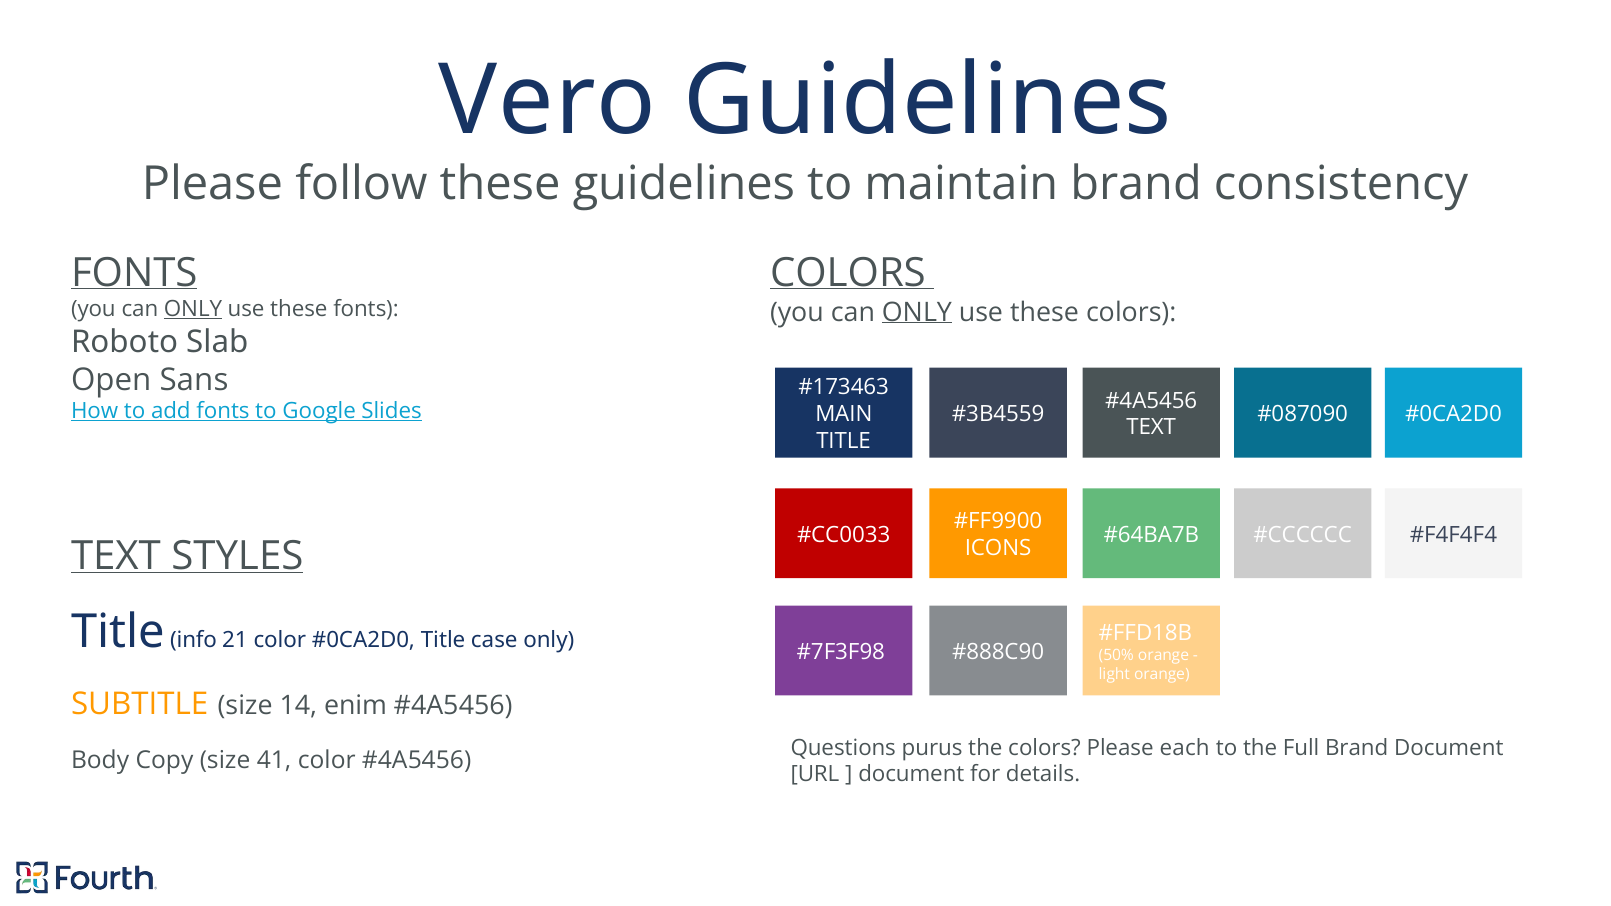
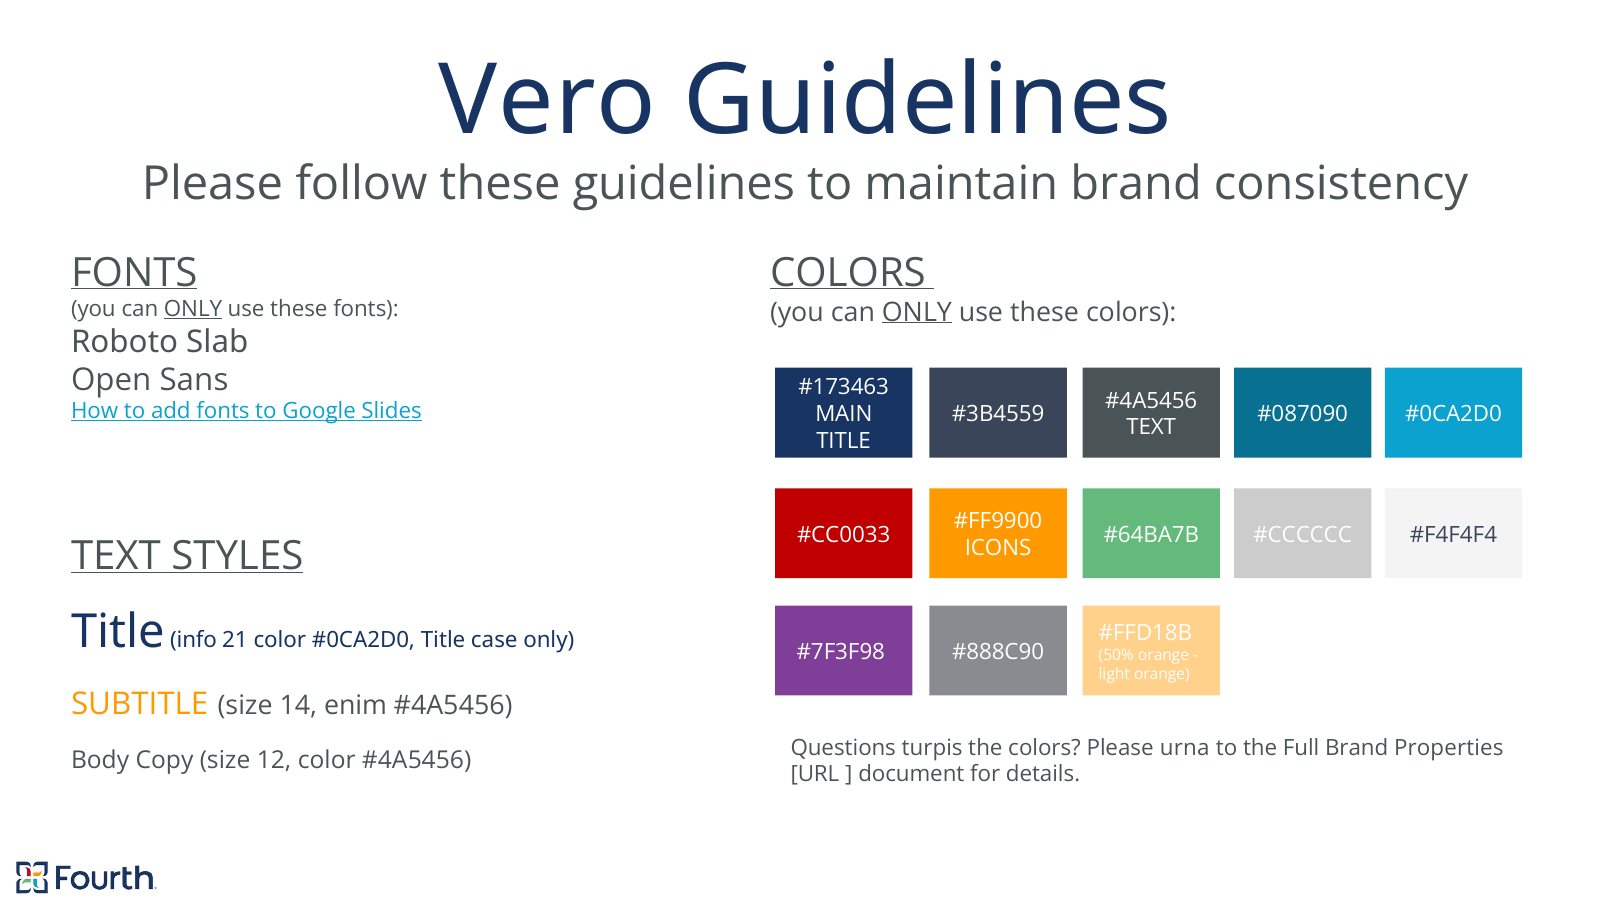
purus: purus -> turpis (932, 748)
each: each -> urna (1185, 748)
Brand Document: Document -> Properties (1449, 748)
41: 41 -> 12 (274, 761)
